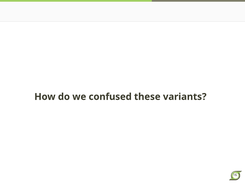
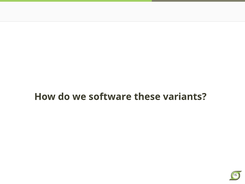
confused: confused -> software (110, 97)
